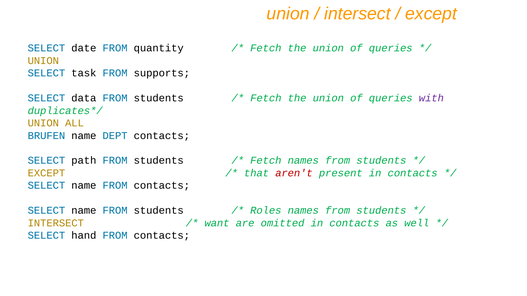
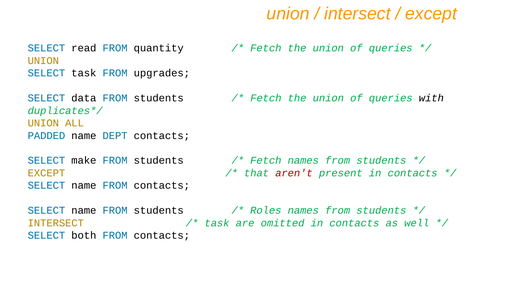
date: date -> read (84, 48)
supports: supports -> upgrades (162, 73)
with colour: purple -> black (431, 98)
BRUFEN: BRUFEN -> PADDED (46, 136)
path: path -> make (84, 161)
want: want -> task (217, 223)
hand: hand -> both (84, 236)
